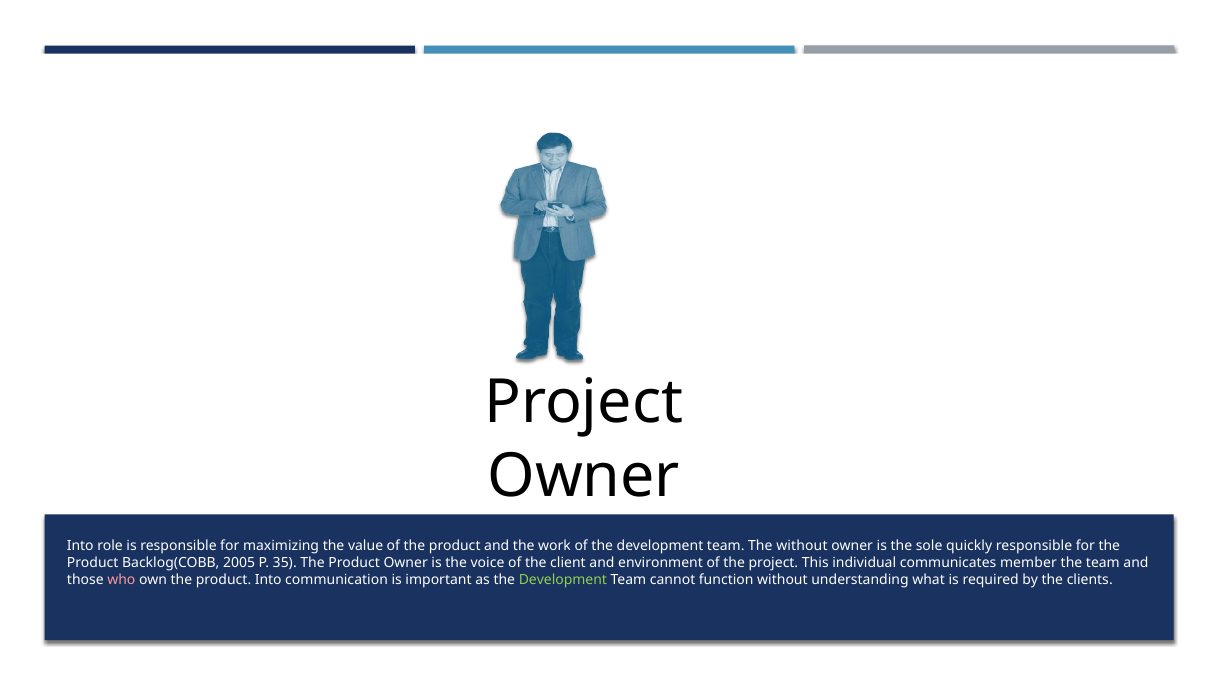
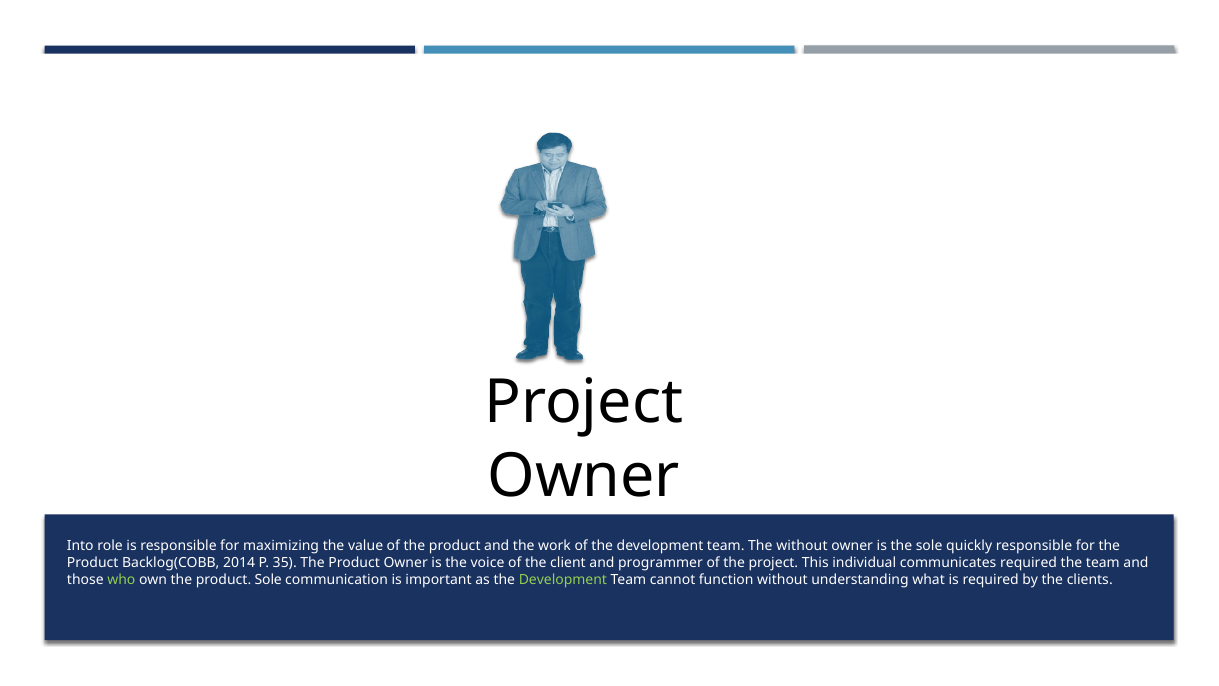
2005: 2005 -> 2014 (239, 562)
environment: environment -> programmer (660, 562)
communicates member: member -> required (1029, 562)
who colour: pink -> light green (121, 579)
product Into: Into -> Sole (268, 579)
